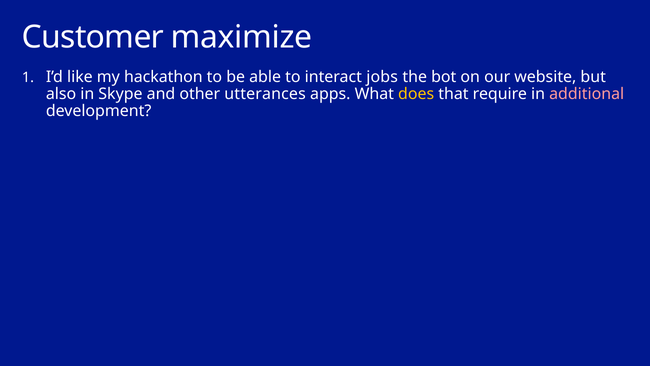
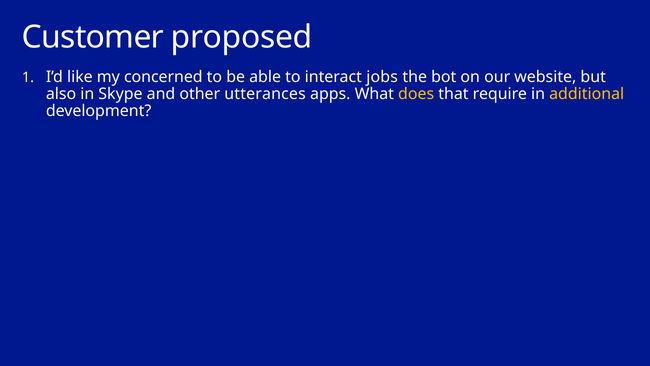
maximize: maximize -> proposed (242, 37)
hackathon: hackathon -> concerned (163, 77)
additional colour: pink -> yellow (587, 94)
